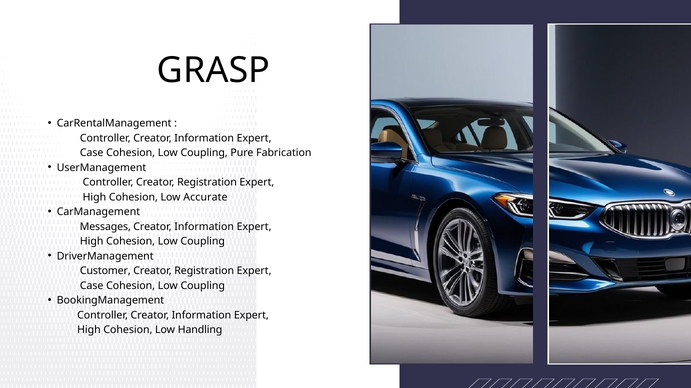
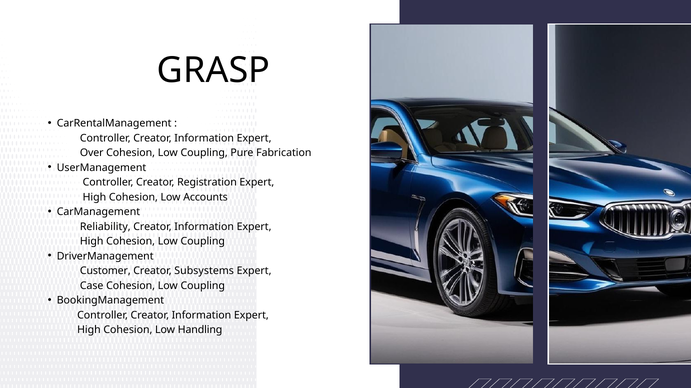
Case: Case -> Over (92, 153)
Accurate: Accurate -> Accounts (206, 197)
Messages: Messages -> Reliability (105, 227)
Registration: Registration -> Subsystems (204, 271)
